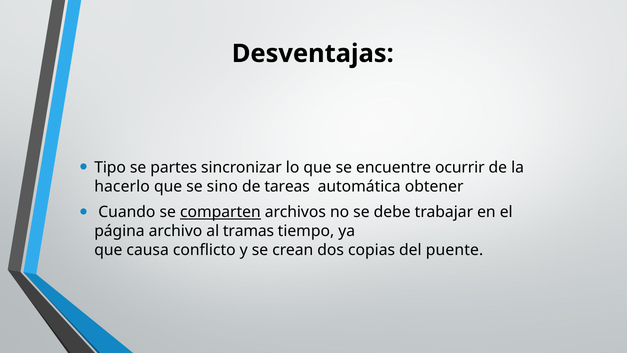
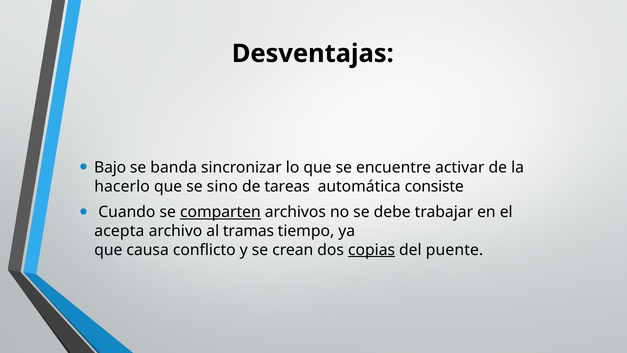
Tipo: Tipo -> Bajo (110, 167)
partes: partes -> banda (174, 167)
ocurrir: ocurrir -> activar (460, 167)
obtener: obtener -> consiste (434, 186)
página: página -> acepta (119, 231)
copias underline: none -> present (372, 250)
